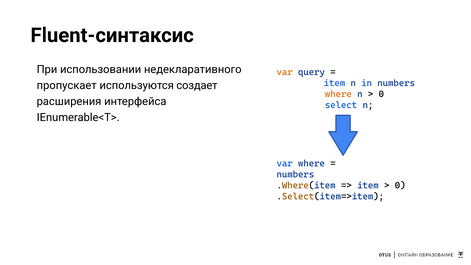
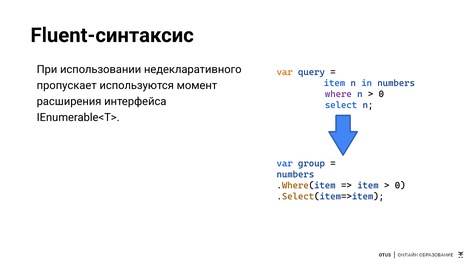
создает: создает -> момент (197, 85)
where colour: orange -> purple (338, 94)
var where: where -> group (311, 164)
